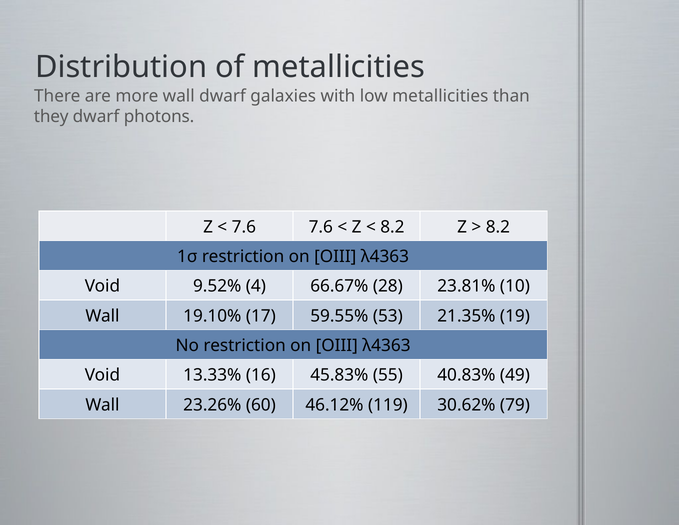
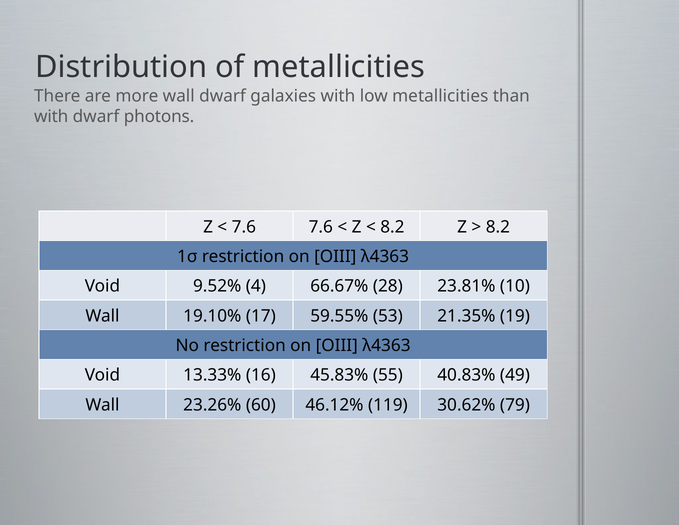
they: they -> with (51, 117)
